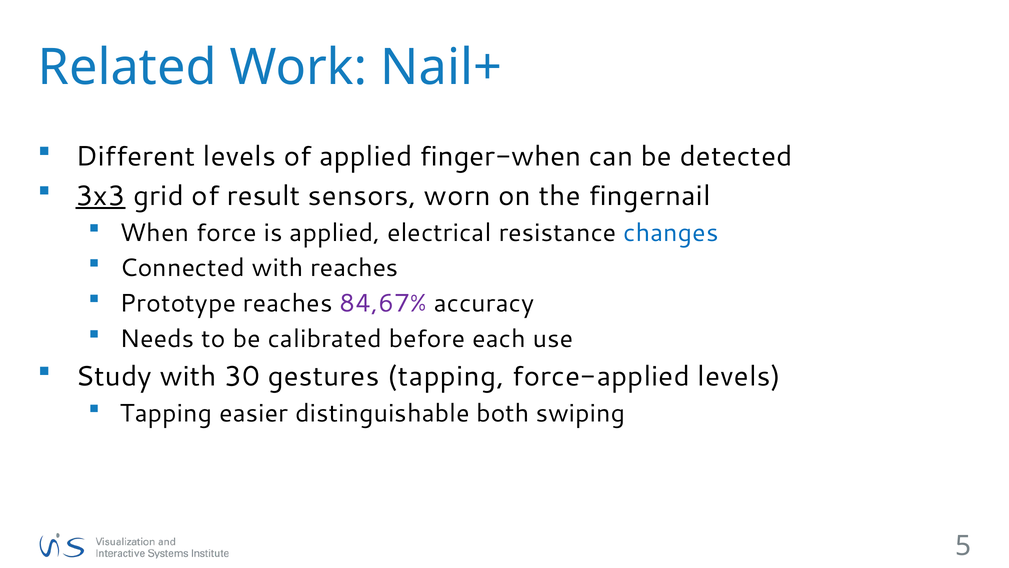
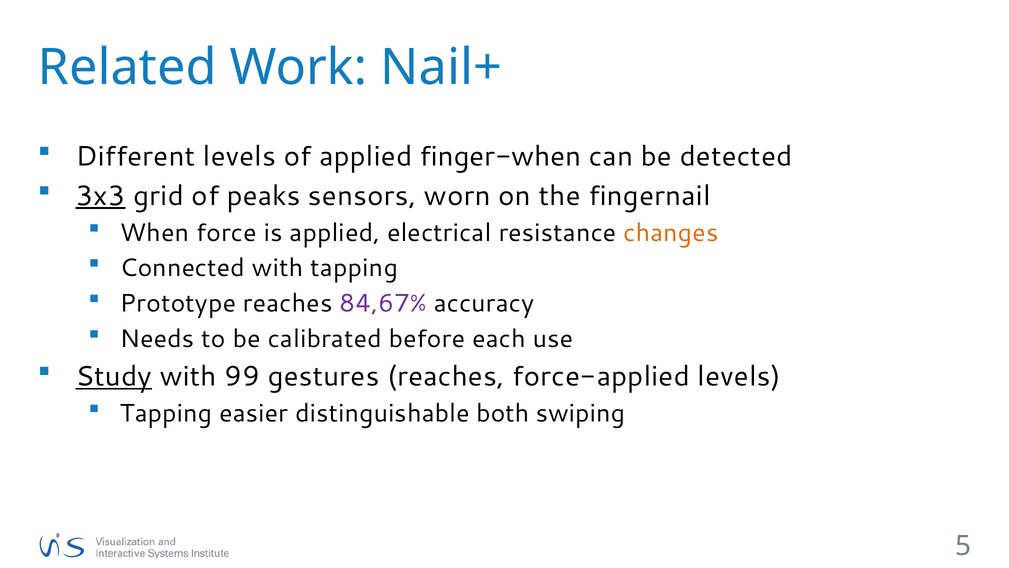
result: result -> peaks (264, 196)
changes colour: blue -> orange (671, 233)
with reaches: reaches -> tapping (354, 268)
Study underline: none -> present (114, 376)
30: 30 -> 99 (242, 376)
gestures tapping: tapping -> reaches (446, 376)
